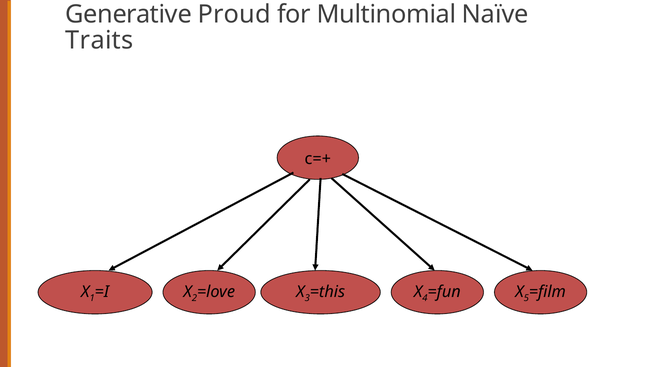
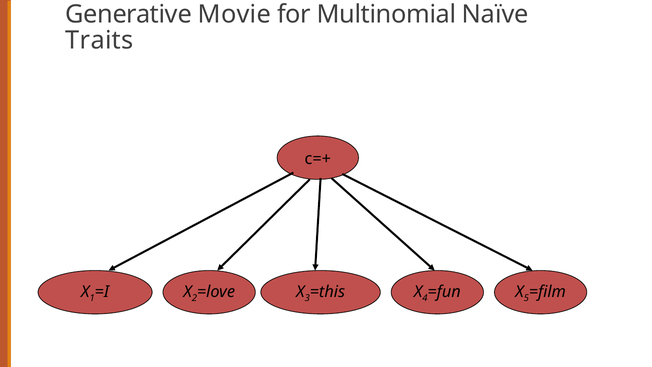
Proud: Proud -> Movie (234, 14)
